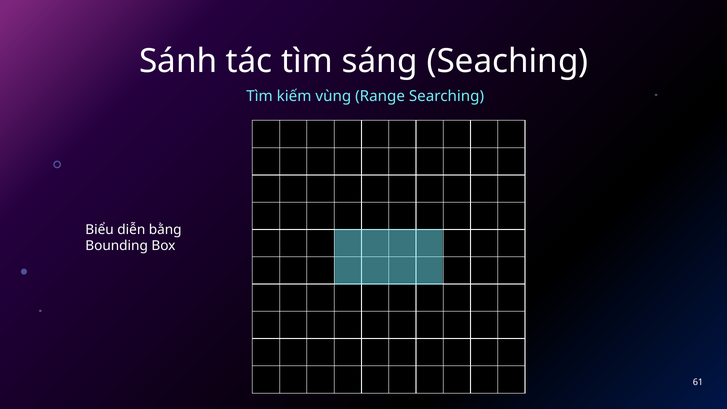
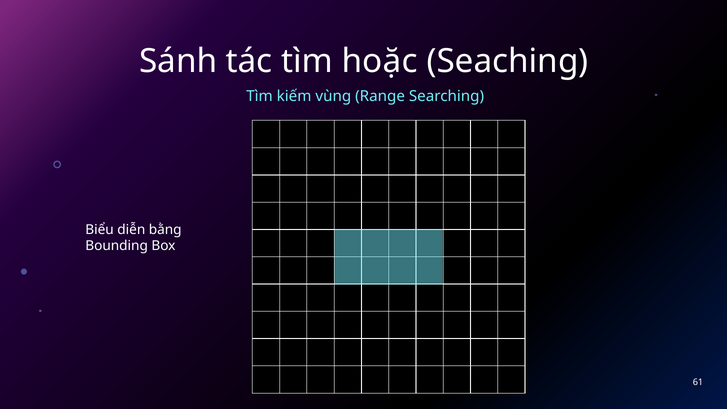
sáng: sáng -> hoặc (380, 61)
